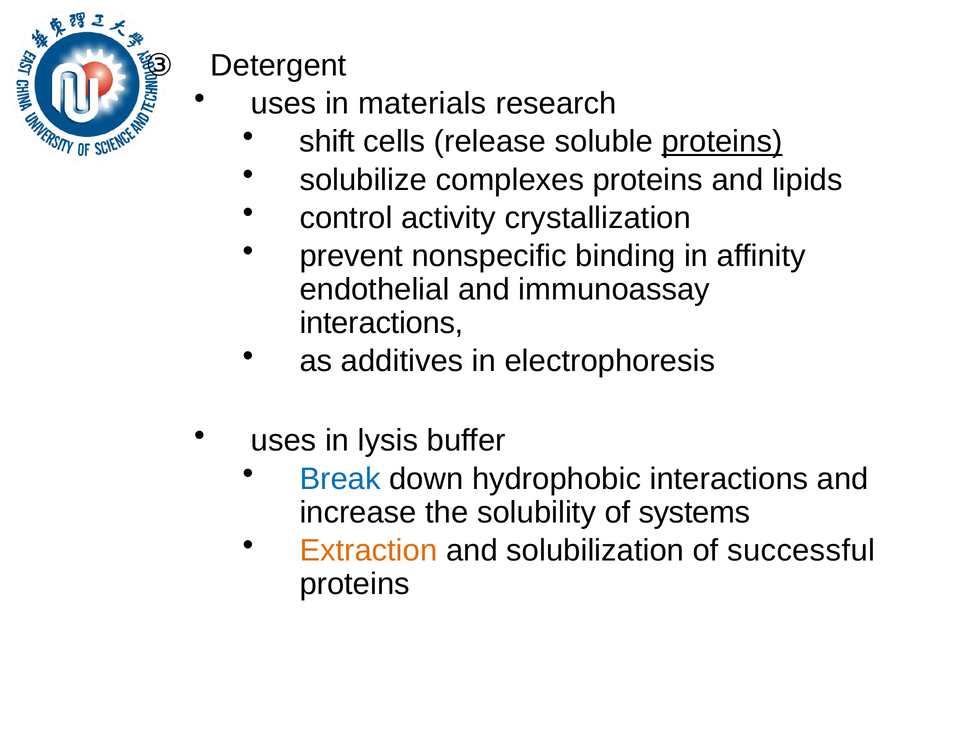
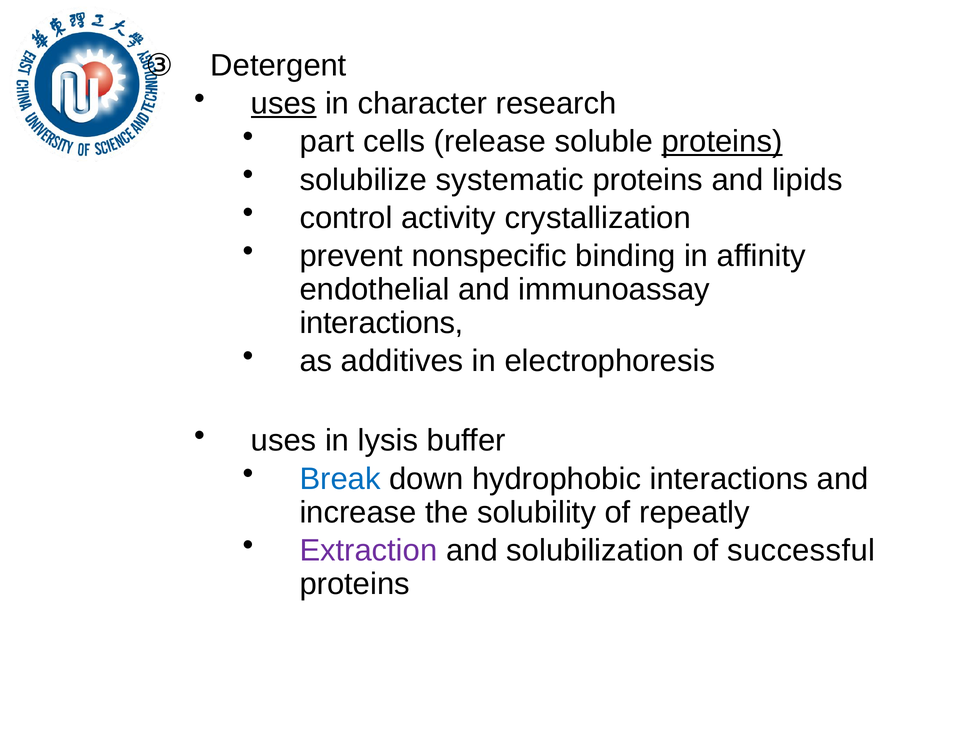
uses underline: none -> present (284, 104)
materials: materials -> character (422, 104)
shift: shift -> part (327, 142)
complexes: complexes -> systematic (510, 180)
systems: systems -> repeatly (694, 512)
Extraction colour: orange -> purple (368, 550)
